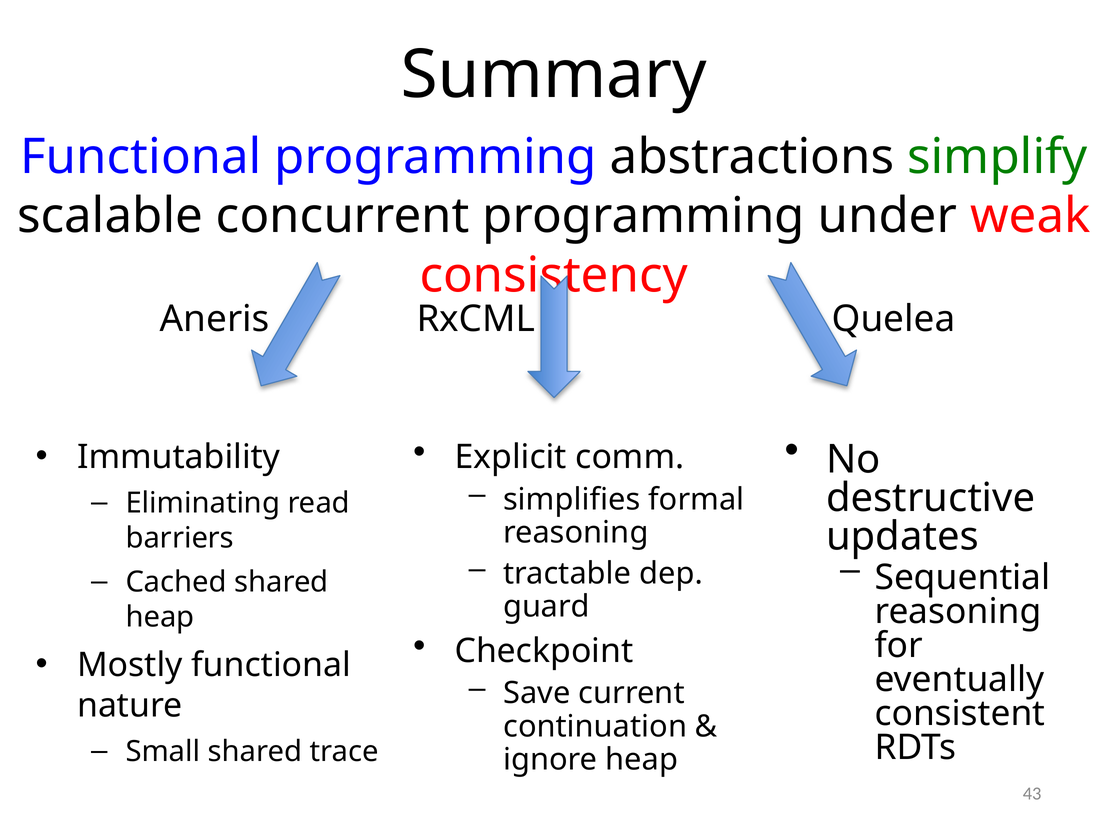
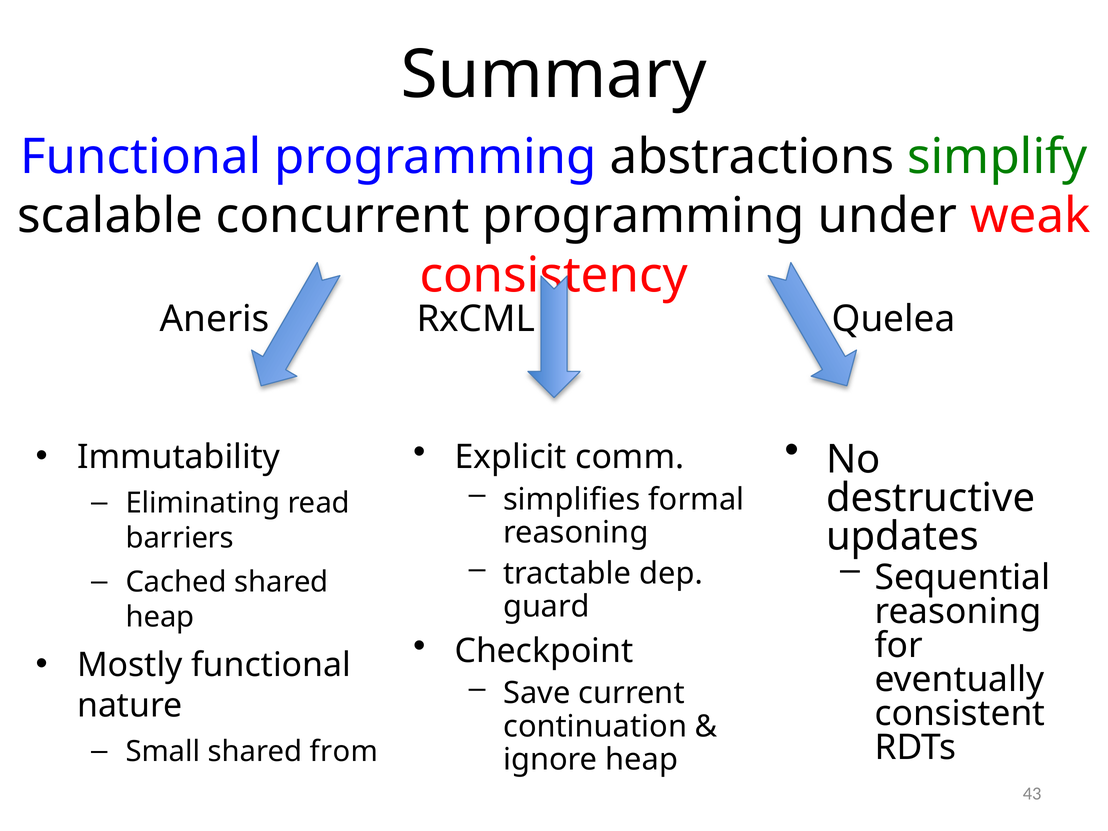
trace: trace -> from (344, 752)
